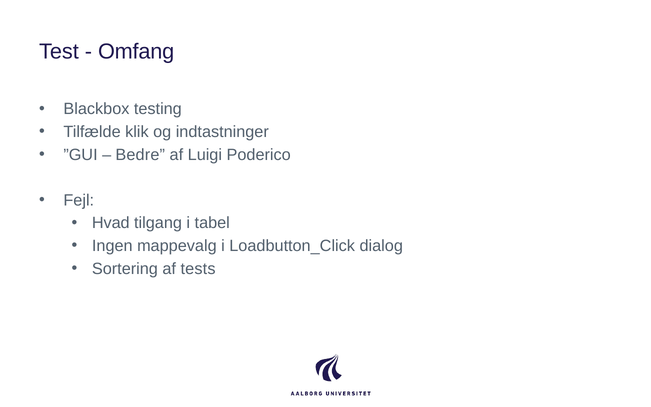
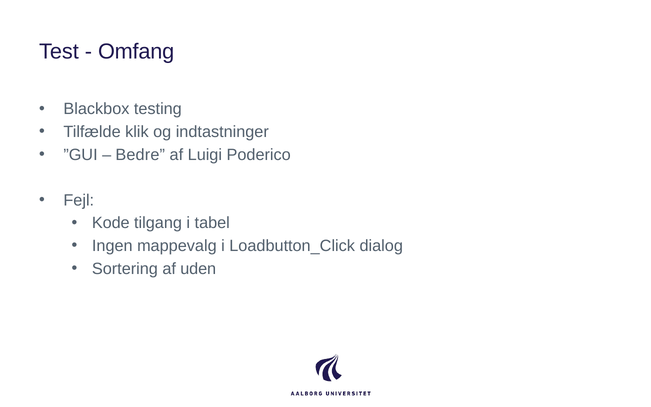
Hvad: Hvad -> Kode (111, 223)
tests: tests -> uden (198, 269)
